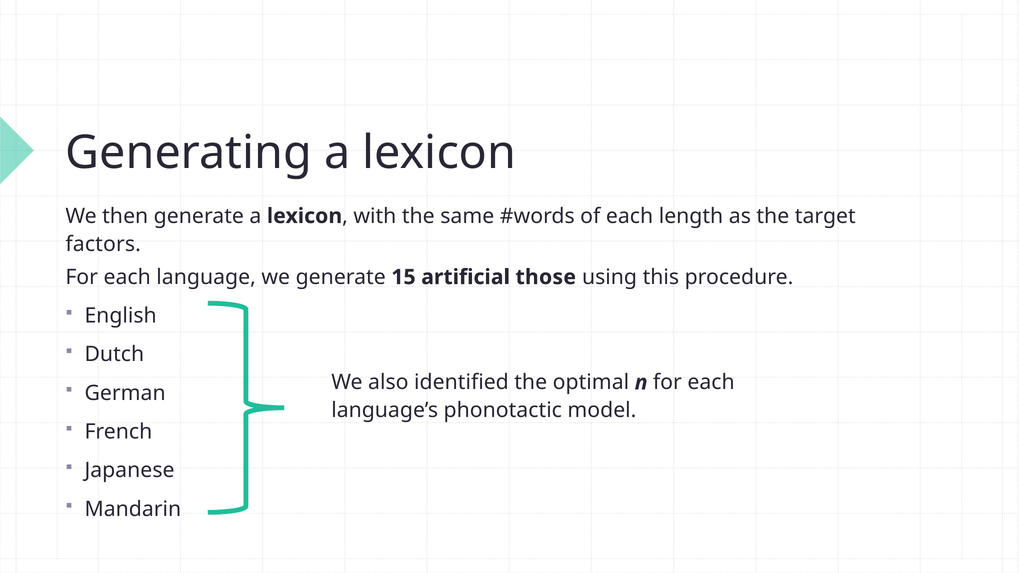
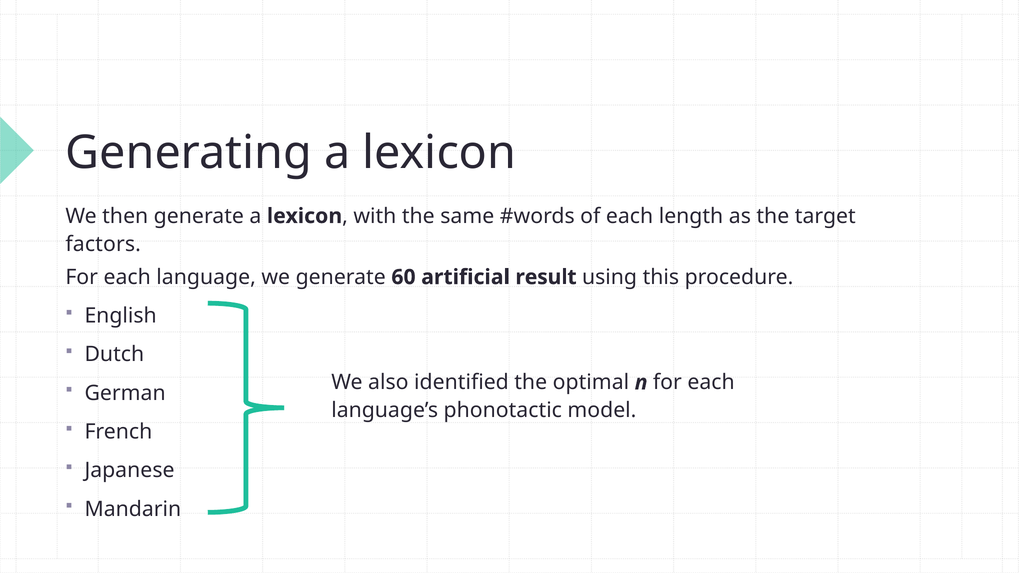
15: 15 -> 60 (403, 277)
those: those -> result (546, 277)
